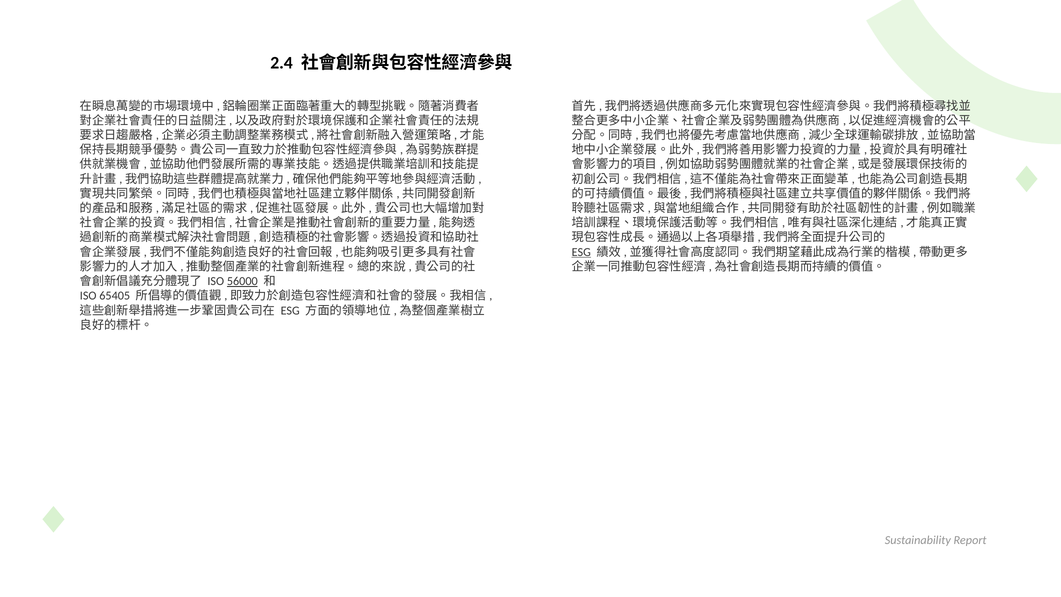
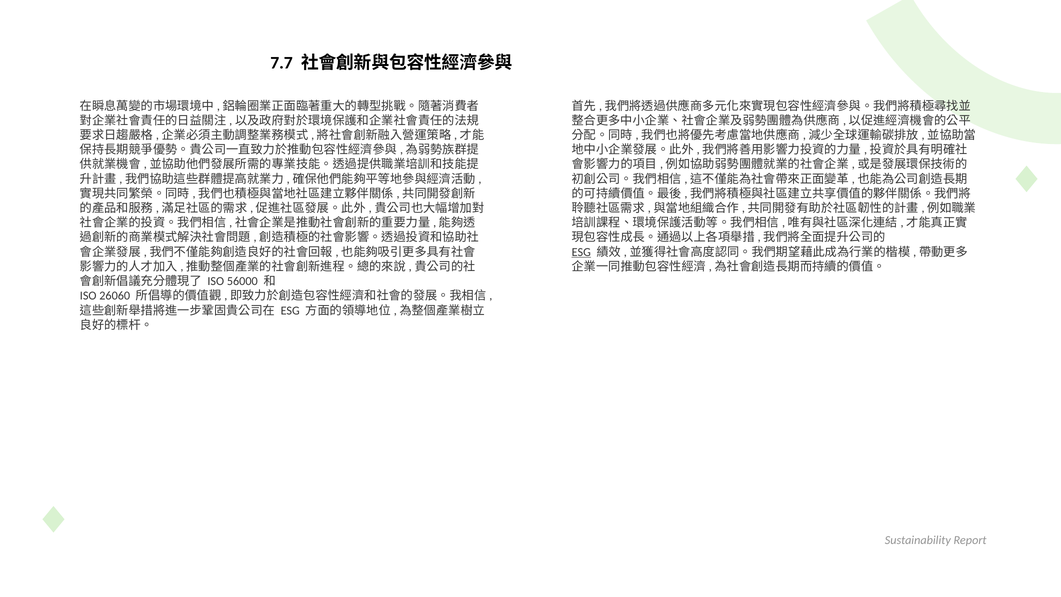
2.4: 2.4 -> 7.7 (282, 63)
56000 underline: present -> none (242, 281)
65405: 65405 -> 26060 (115, 296)
